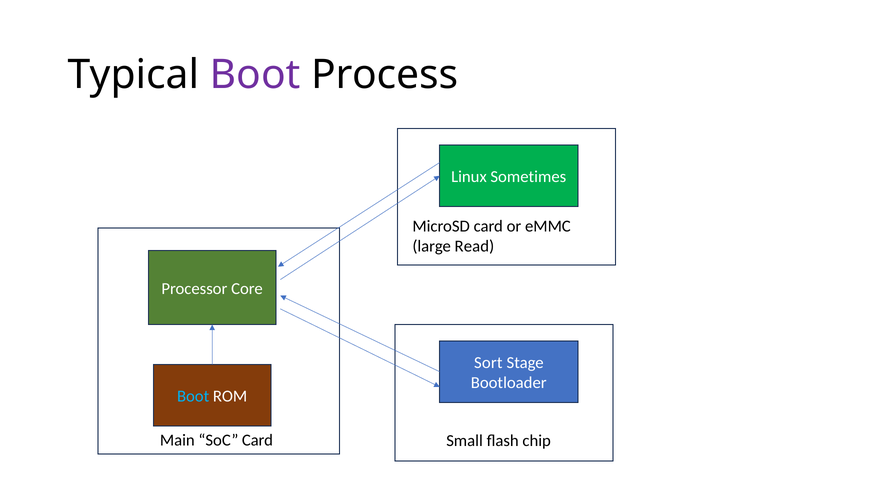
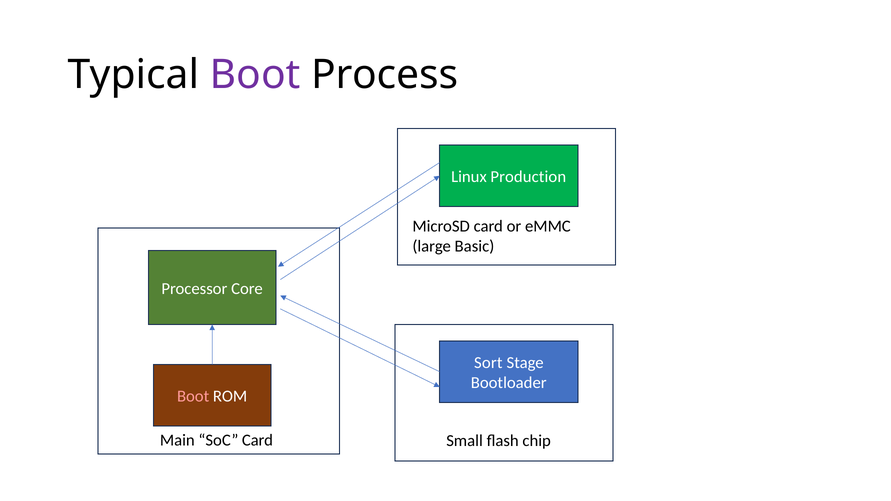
Sometimes: Sometimes -> Production (528, 177)
Read: Read -> Basic (474, 246)
Boot colour: light blue -> pink (193, 397)
